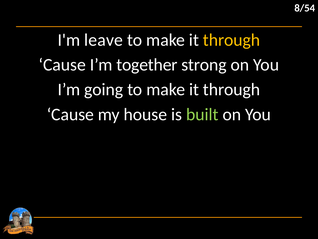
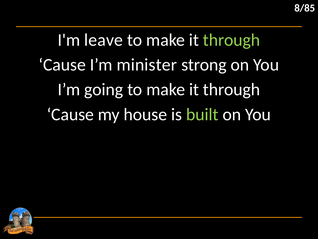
8/54: 8/54 -> 8/85 (305, 8)
through colour: yellow -> light green (232, 40)
together: together -> minister (147, 65)
